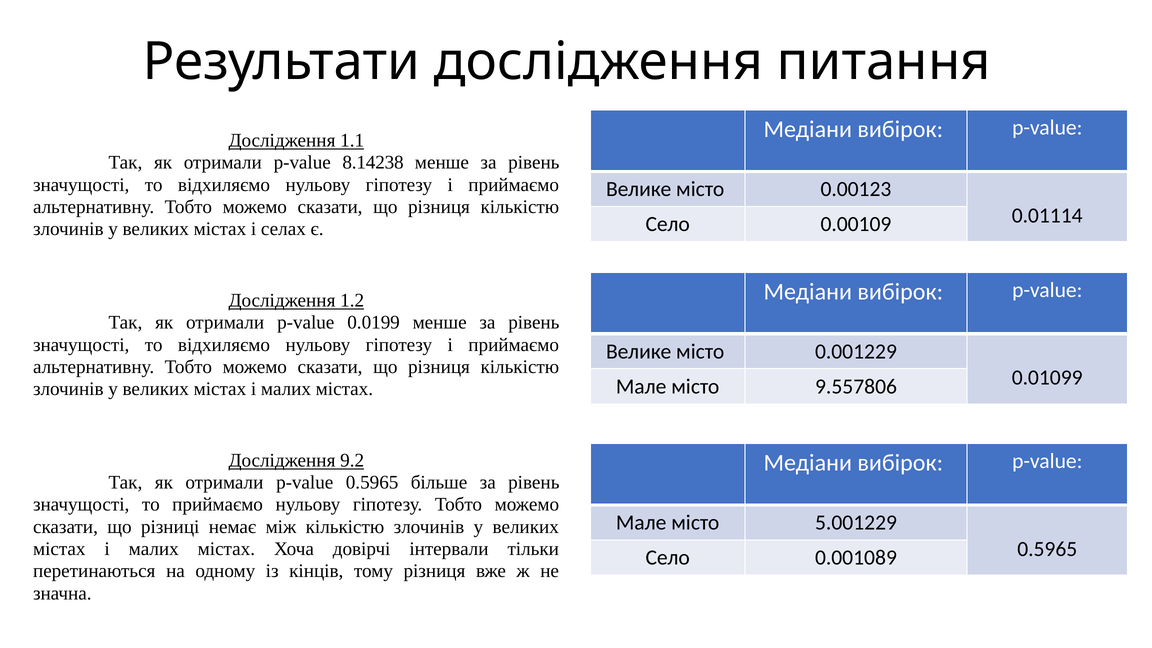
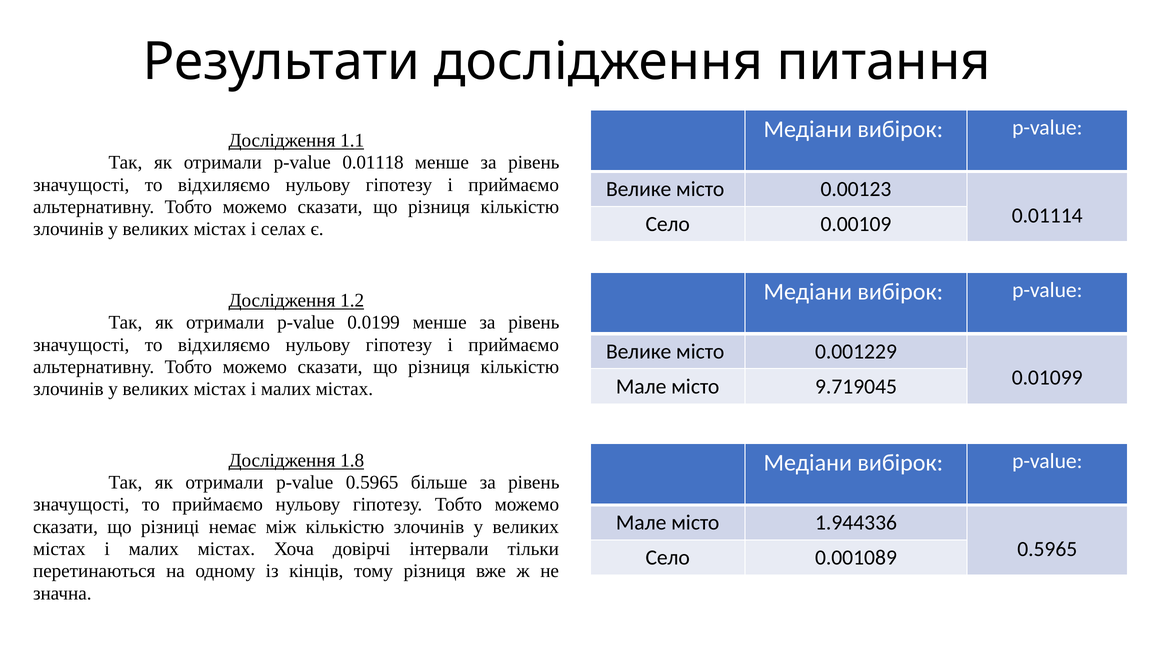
8.14238: 8.14238 -> 0.01118 (373, 163)
9.557806: 9.557806 -> 9.719045 (856, 386)
9.2: 9.2 -> 1.8 (352, 460)
5.001229: 5.001229 -> 1.944336 (856, 523)
